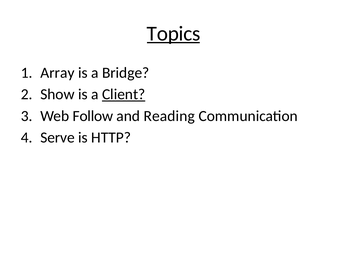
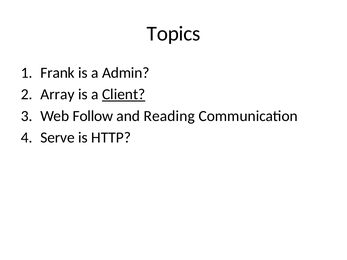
Topics underline: present -> none (174, 34)
Array: Array -> Frank (58, 73)
Bridge: Bridge -> Admin (126, 73)
Show: Show -> Array (57, 94)
